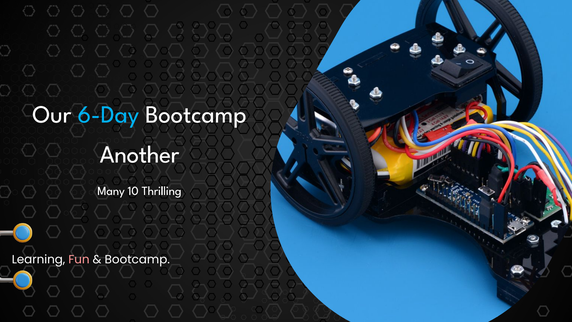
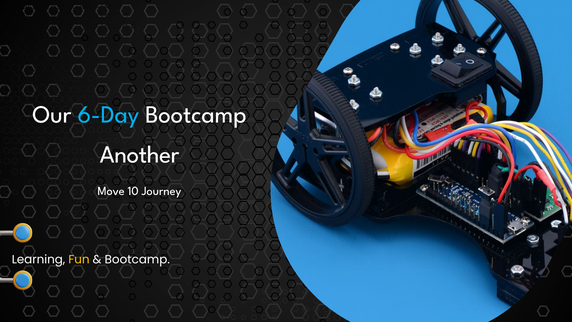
Many: Many -> Move (111, 191)
Thrilling: Thrilling -> Journey (161, 191)
Fun colour: pink -> yellow (79, 259)
